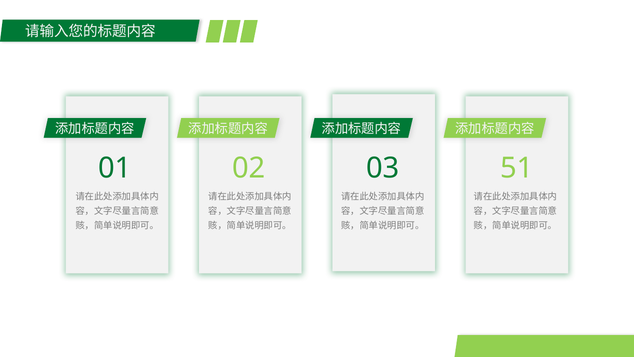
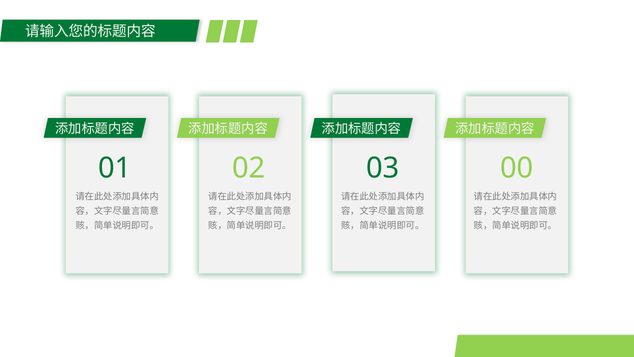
51: 51 -> 00 (517, 168)
